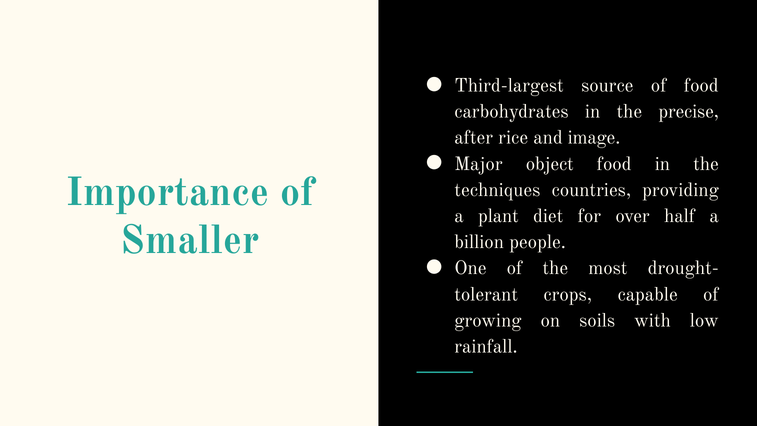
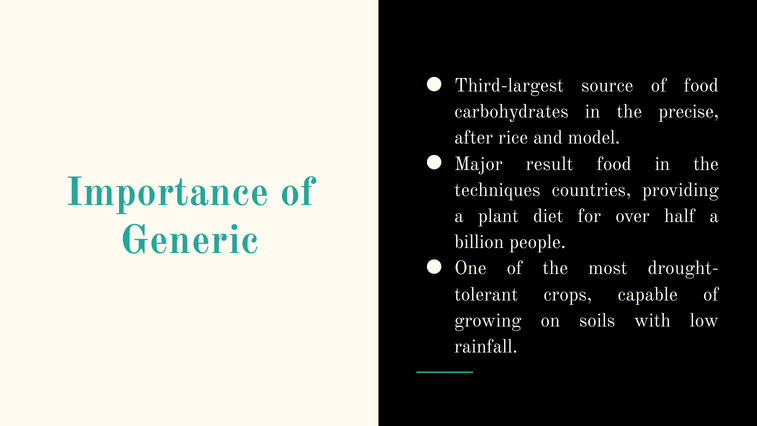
image: image -> model (594, 138)
object: object -> result (550, 164)
Smaller: Smaller -> Generic (190, 240)
